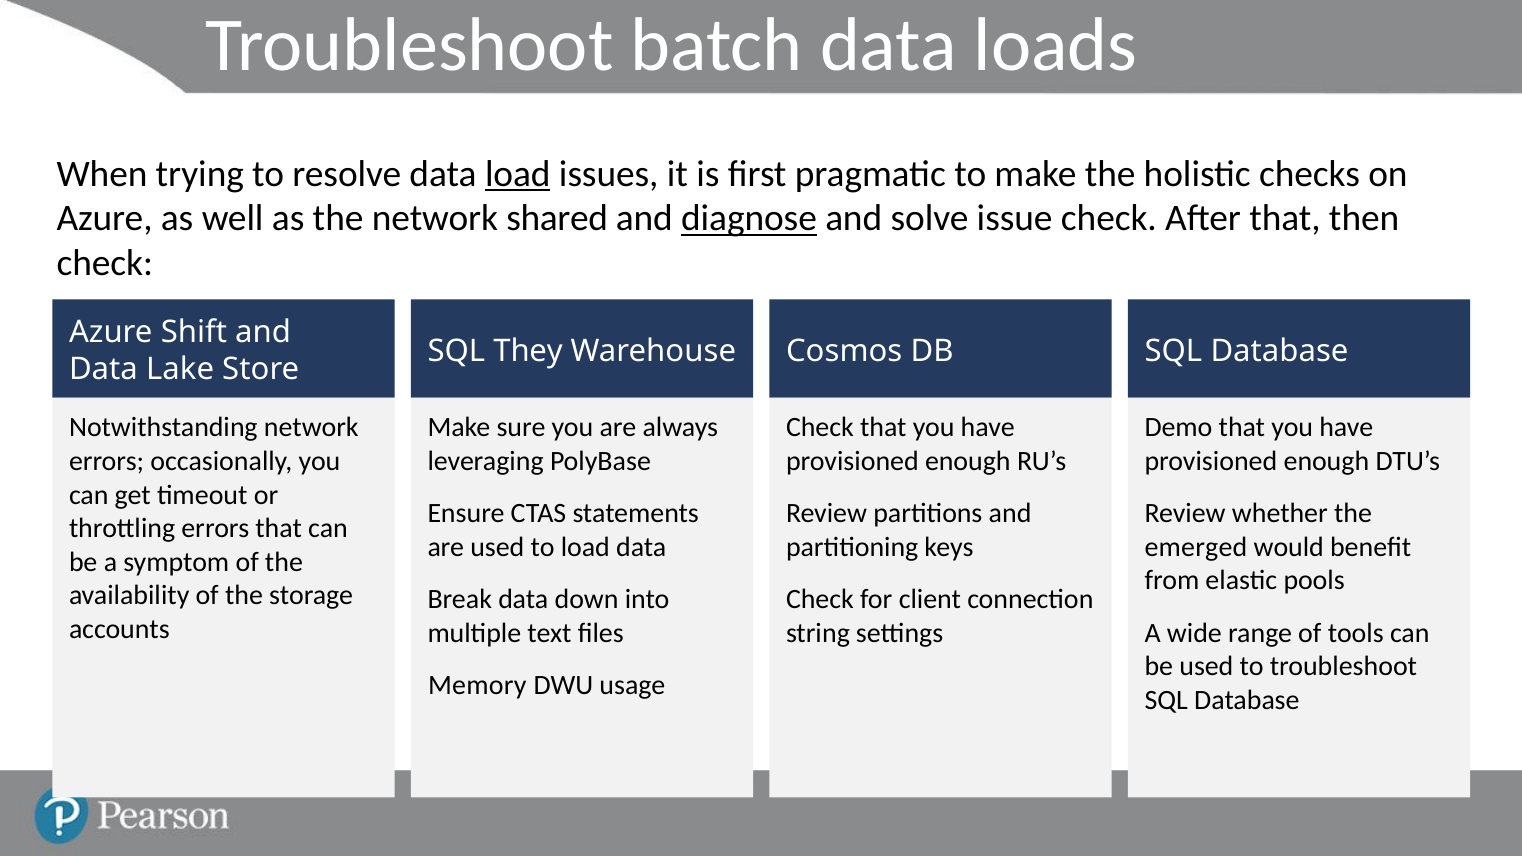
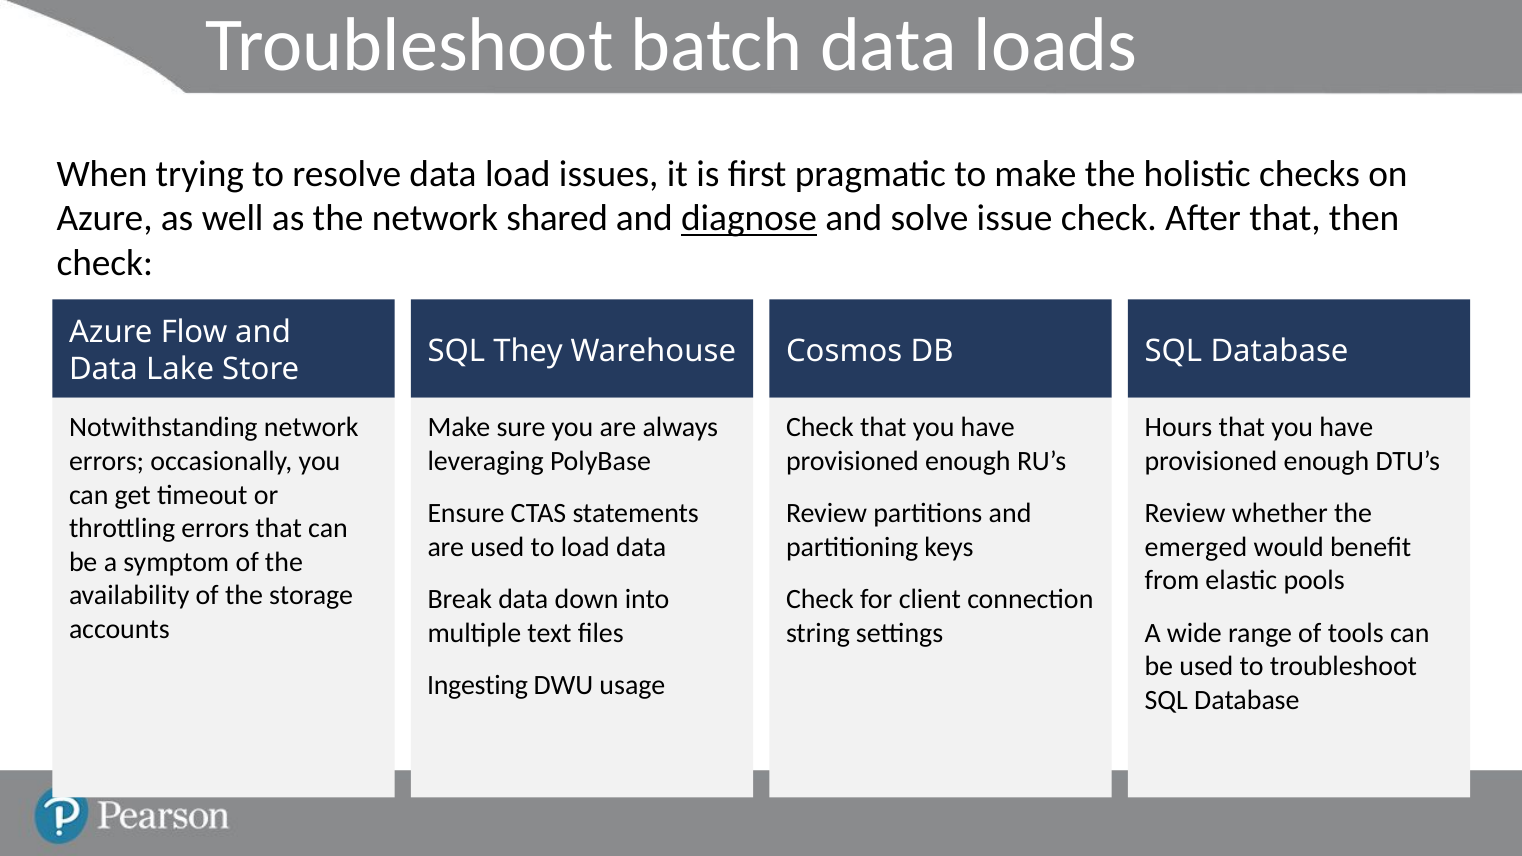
load underline: present -> none (518, 174)
Shift: Shift -> Flow (194, 332)
Demo: Demo -> Hours (1178, 428)
Memory: Memory -> Ingesting (478, 685)
